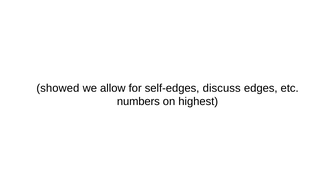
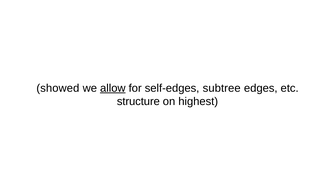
allow underline: none -> present (113, 88)
discuss: discuss -> subtree (222, 88)
numbers: numbers -> structure (138, 102)
